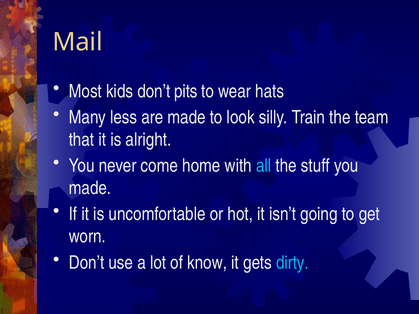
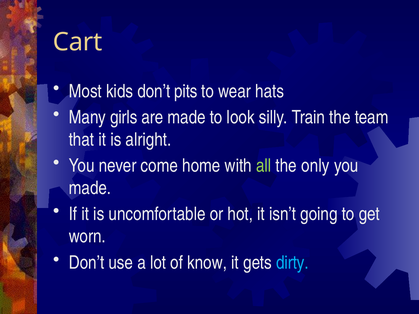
Mail: Mail -> Cart (78, 42)
less: less -> girls (124, 117)
all colour: light blue -> light green (264, 166)
stuff: stuff -> only (315, 166)
